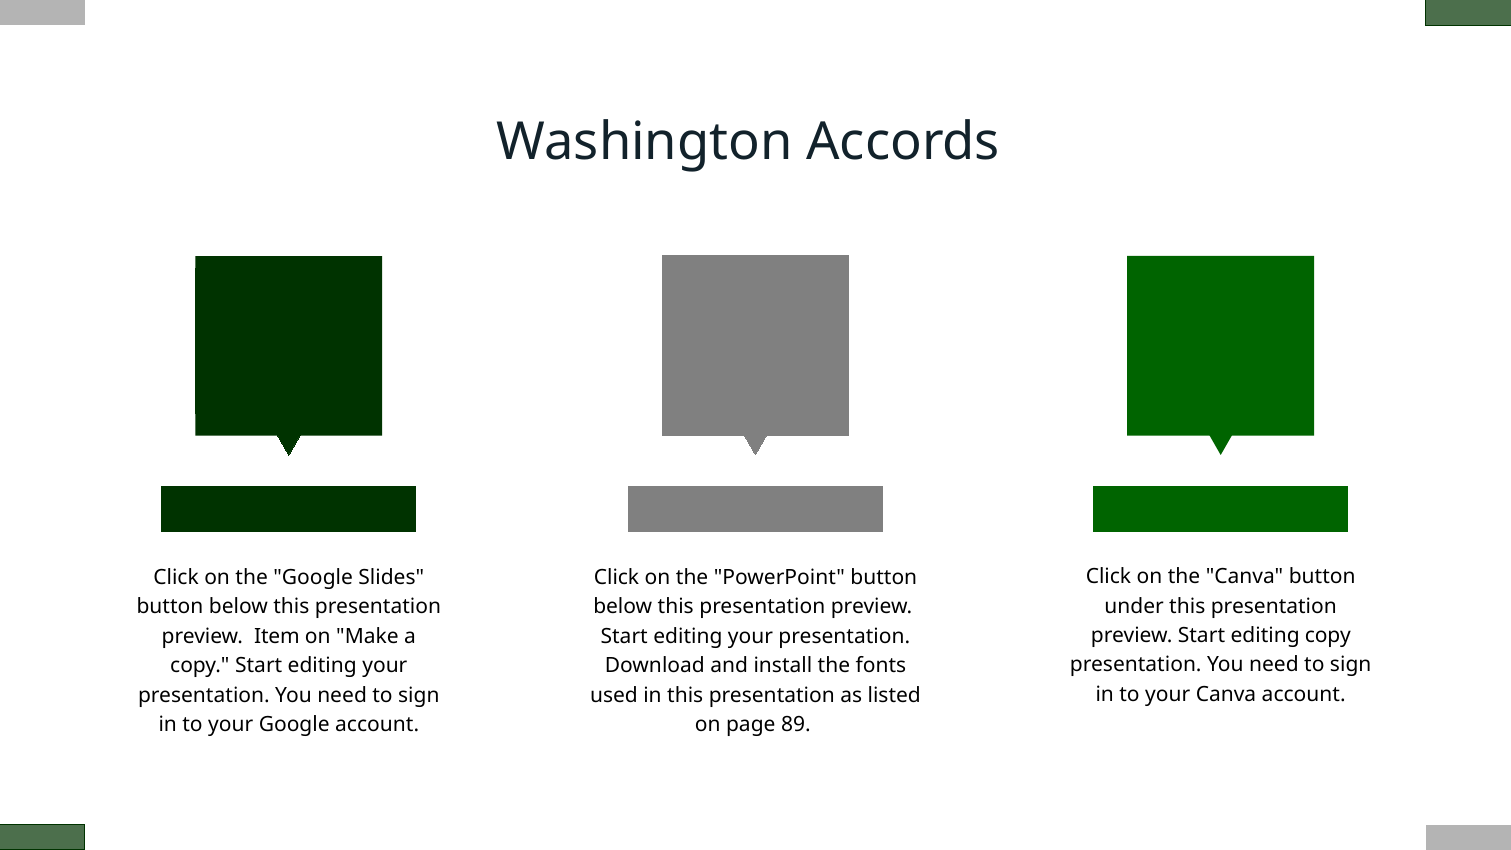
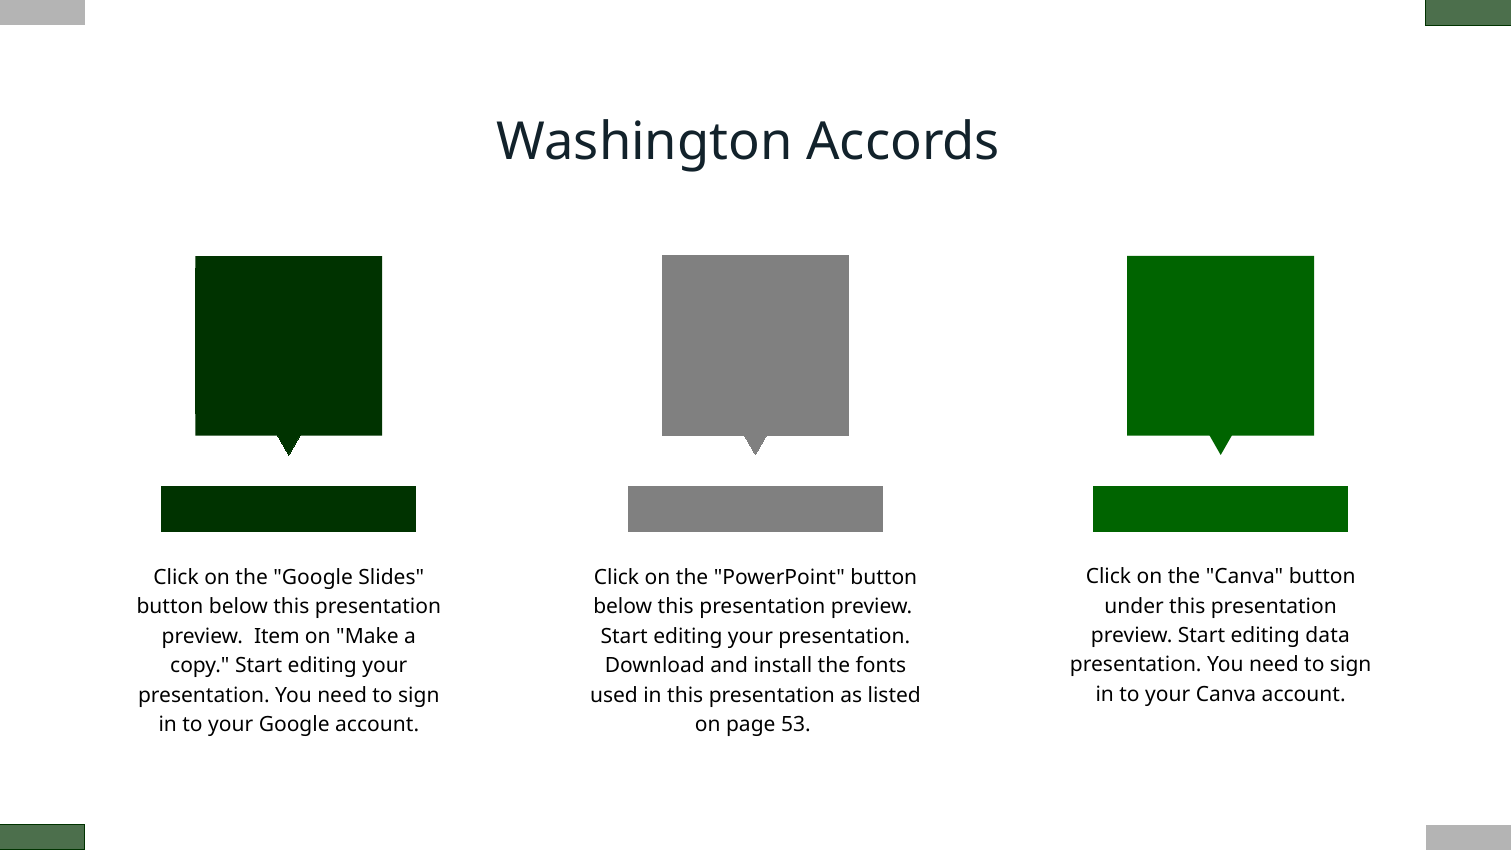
editing copy: copy -> data (1328, 636)
89: 89 -> 53 (796, 725)
